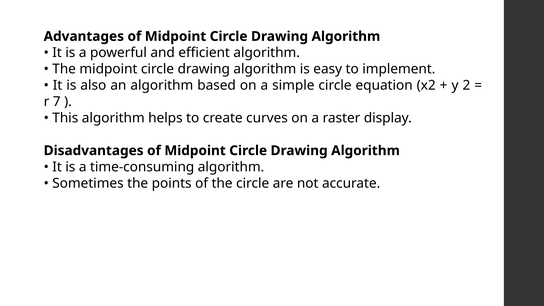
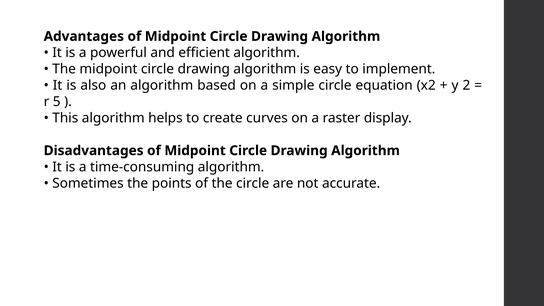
7: 7 -> 5 (57, 102)
